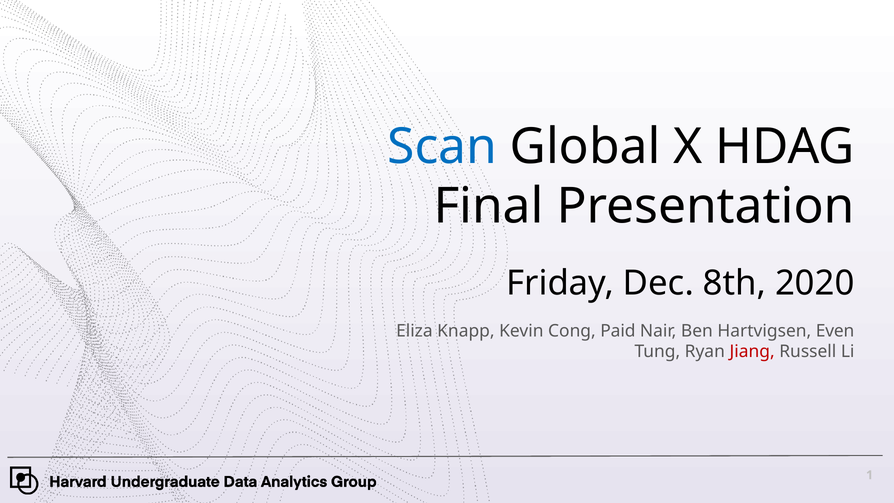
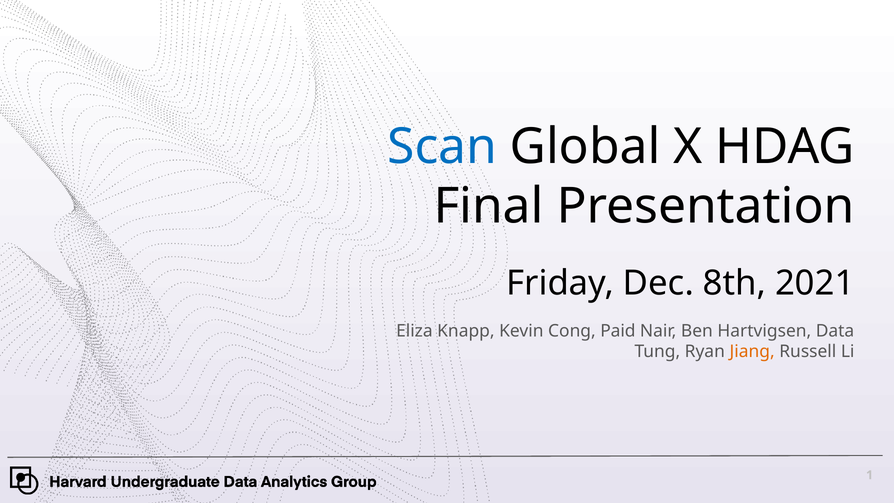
2020: 2020 -> 2021 (815, 283)
Even: Even -> Data (835, 331)
Jiang colour: red -> orange (752, 352)
